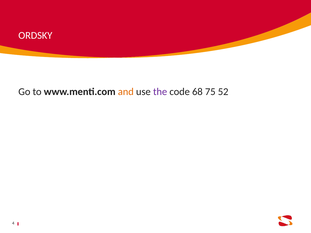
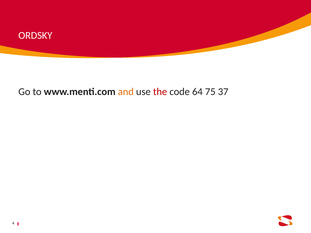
the colour: purple -> red (160, 92)
68: 68 -> 64 (197, 92)
52: 52 -> 37 (223, 92)
